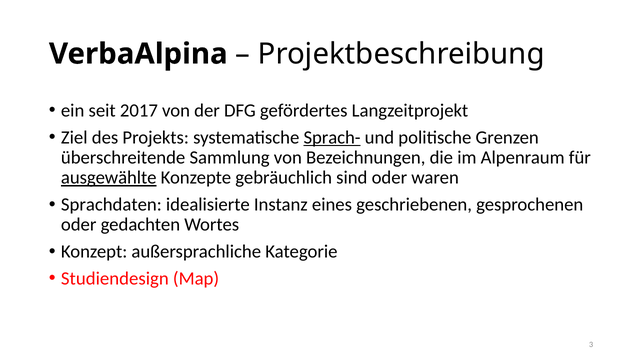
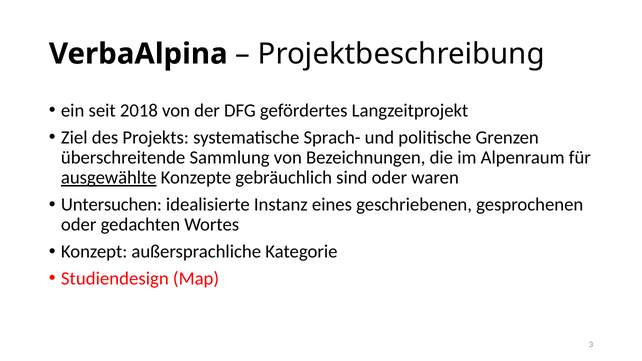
2017: 2017 -> 2018 (139, 111)
Sprach- underline: present -> none (332, 137)
Sprachdaten: Sprachdaten -> Untersuchen (111, 205)
